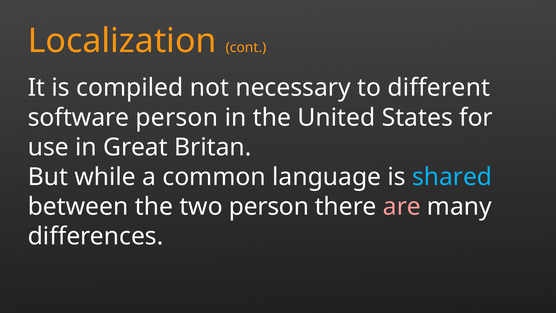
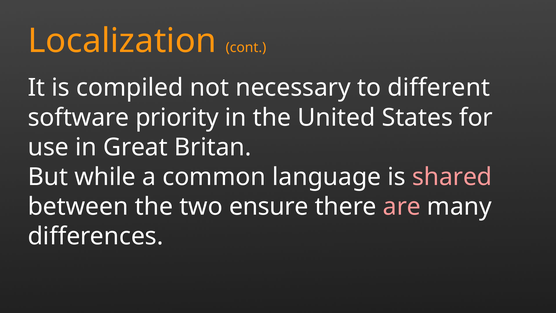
software person: person -> priority (177, 117)
shared colour: light blue -> pink (452, 177)
two person: person -> ensure (269, 206)
